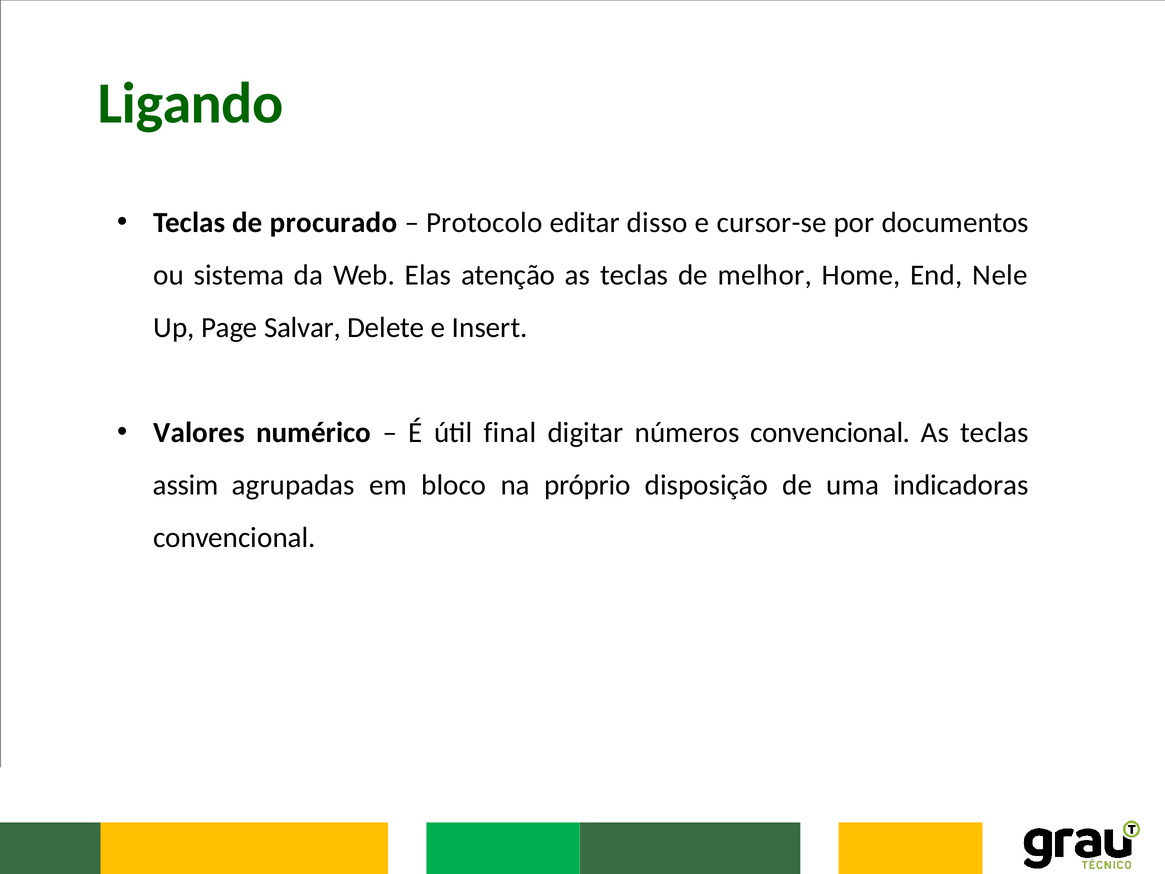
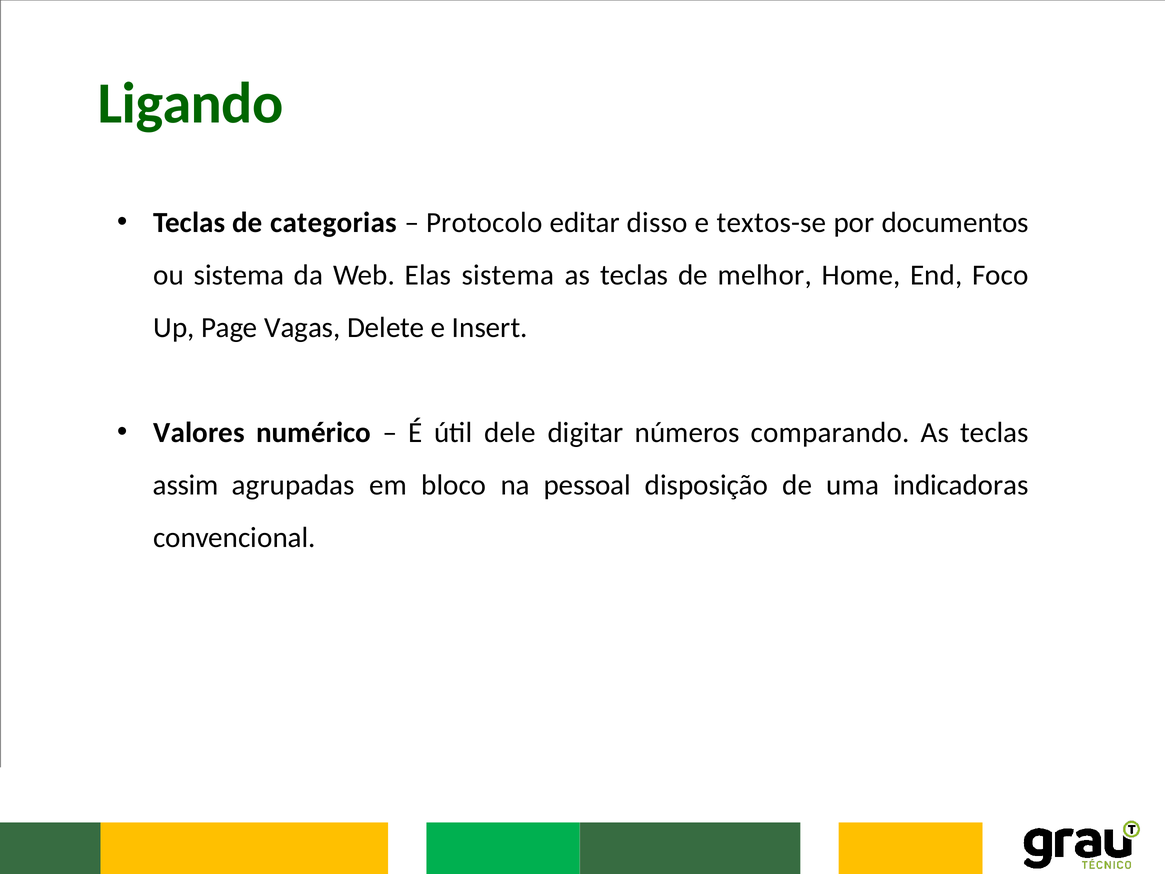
procurado: procurado -> categorias (334, 223)
cursor-se: cursor-se -> textos-se (771, 223)
Elas atenção: atenção -> sistema (508, 275)
Nele: Nele -> Foco (1000, 275)
Salvar: Salvar -> Vagas (302, 328)
final: final -> dele (510, 432)
números convencional: convencional -> comparando (830, 432)
próprio: próprio -> pessoal (587, 485)
